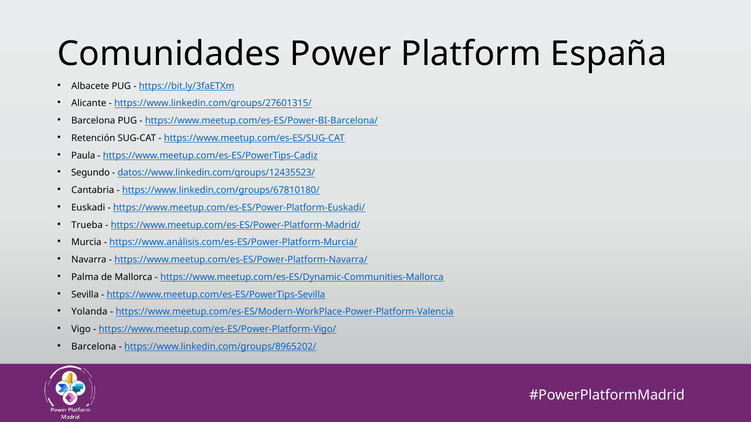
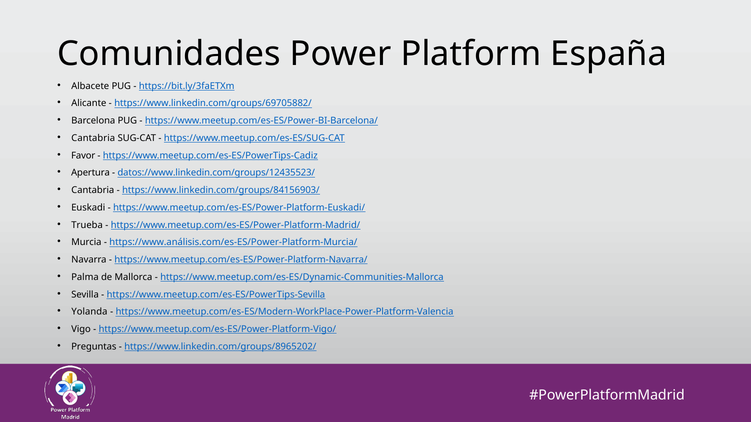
https://www.linkedin.com/groups/27601315/: https://www.linkedin.com/groups/27601315/ -> https://www.linkedin.com/groups/69705882/ (213, 103)
Retención: Retención -> Cantabria (93, 138)
Paula: Paula -> Favor (83, 156)
Segundo: Segundo -> Apertura (91, 173)
https://www.linkedin.com/groups/67810180/: https://www.linkedin.com/groups/67810180/ -> https://www.linkedin.com/groups/84156903/ (221, 190)
Barcelona: Barcelona -> Preguntas (94, 347)
